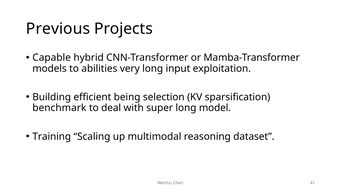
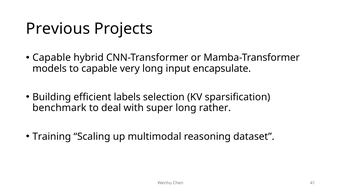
to abilities: abilities -> capable (99, 68)
exploitation: exploitation -> encapsulate (222, 68)
being: being -> labels (127, 97)
model: model -> rather (215, 108)
